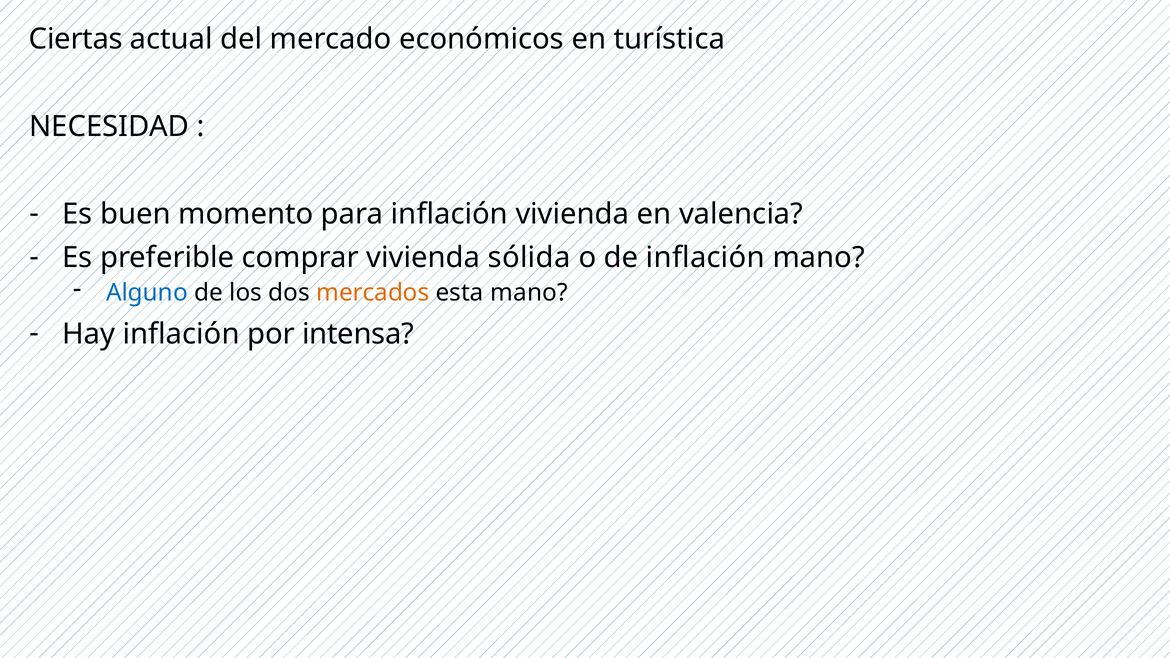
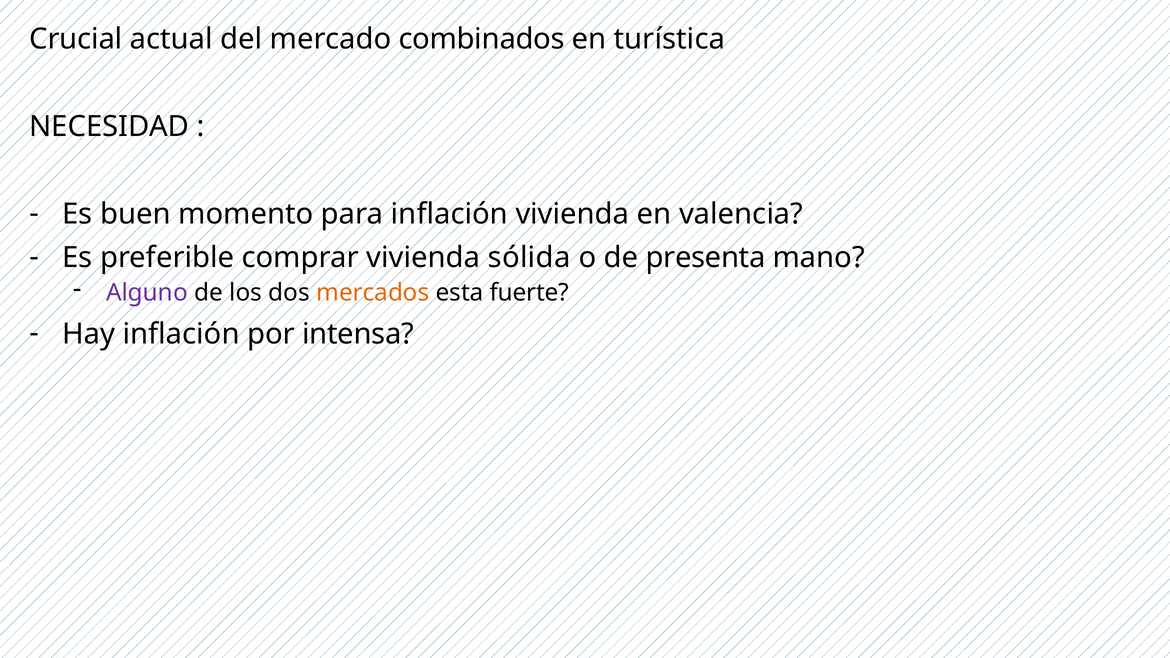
Ciertas: Ciertas -> Crucial (76, 39)
económicos: económicos -> combinados (482, 39)
de inflación: inflación -> presenta (706, 258)
Alguno colour: blue -> purple (147, 293)
esta mano: mano -> fuerte (529, 293)
